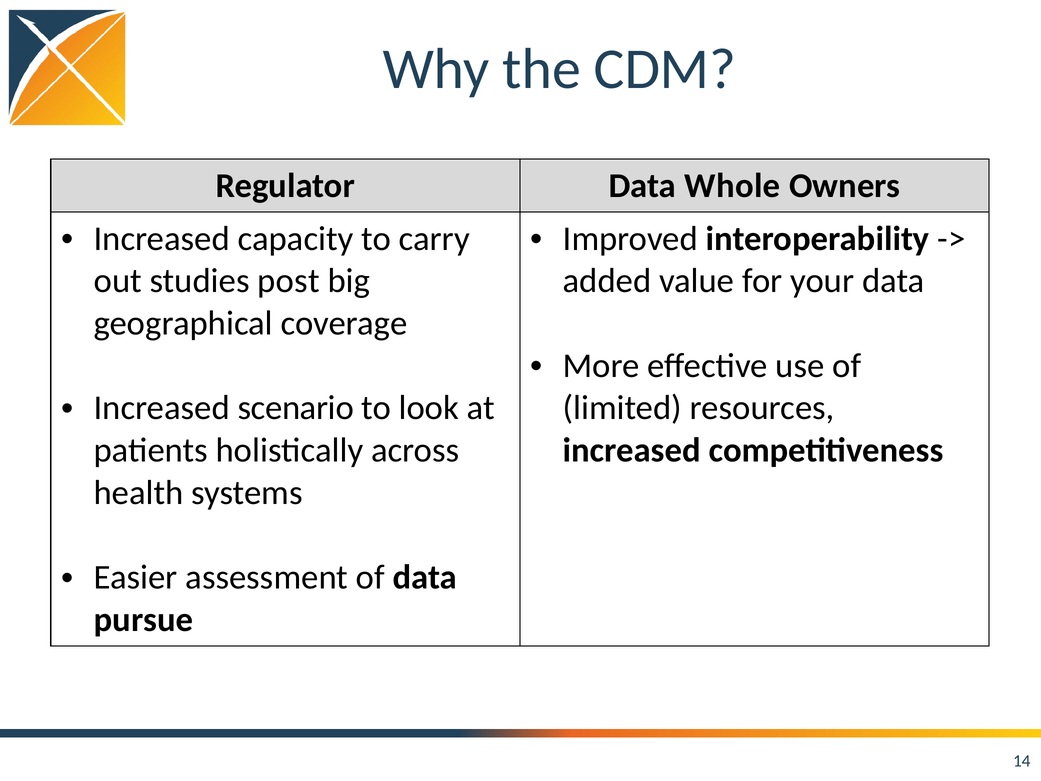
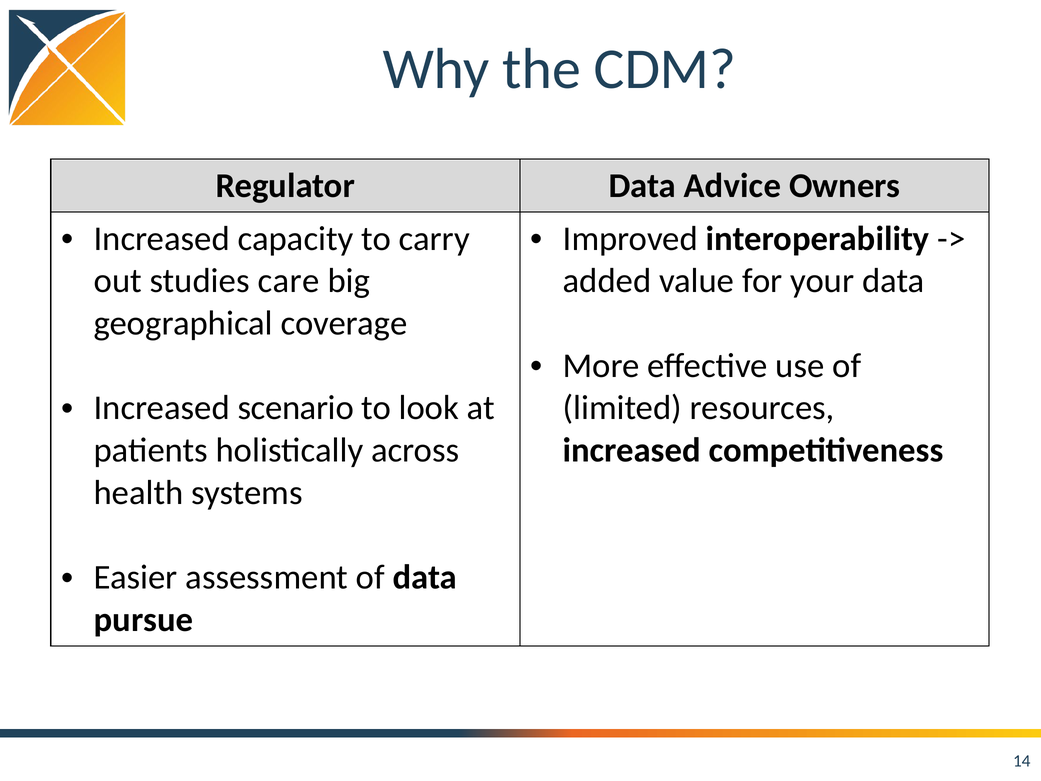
Whole: Whole -> Advice (732, 186)
post: post -> care (289, 281)
